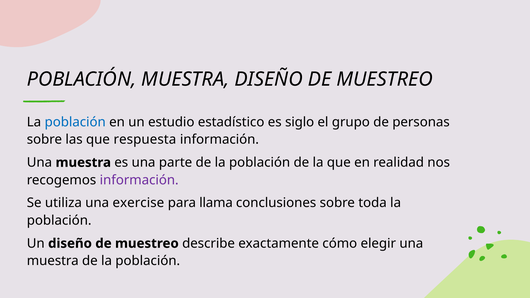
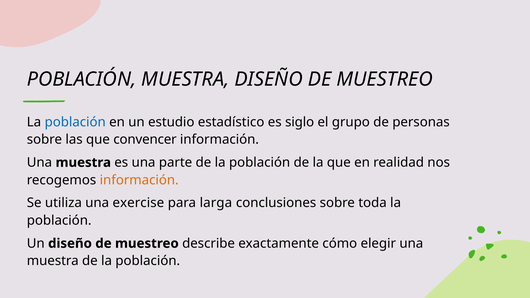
respuesta: respuesta -> convencer (145, 140)
información colour: purple -> orange (139, 180)
llama: llama -> larga (216, 203)
